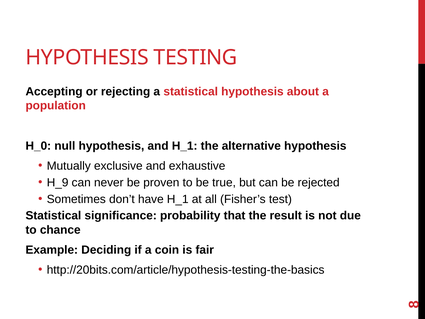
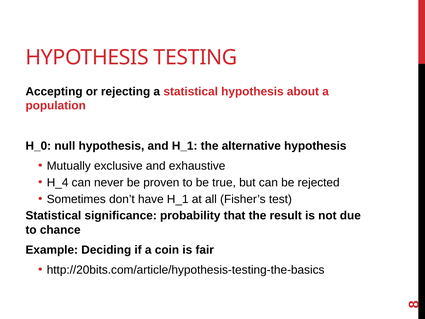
H_9: H_9 -> H_4 (58, 182)
